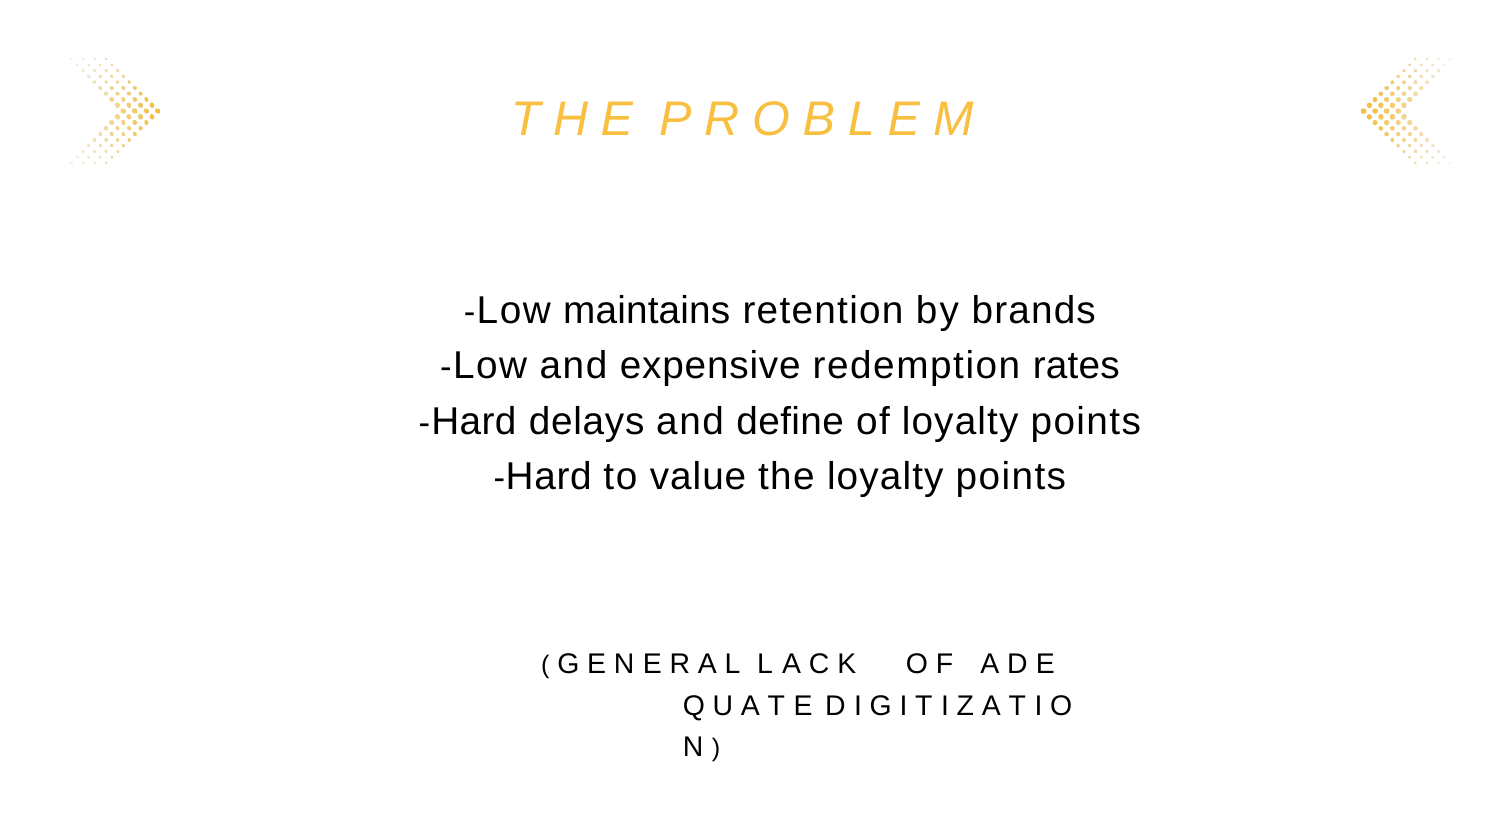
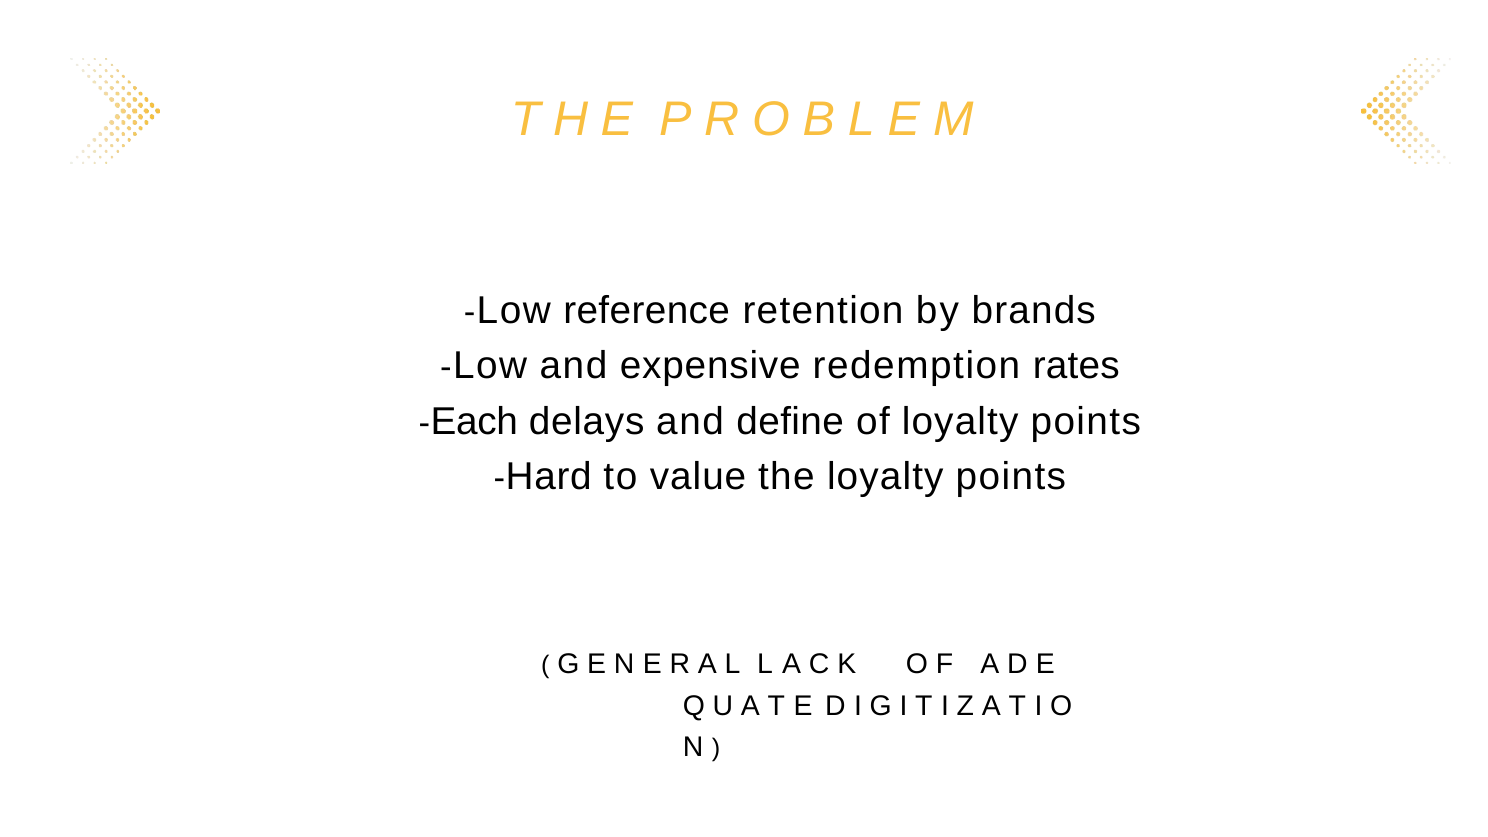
maintains: maintains -> reference (647, 311)
Hard: Hard -> Each (474, 421)
